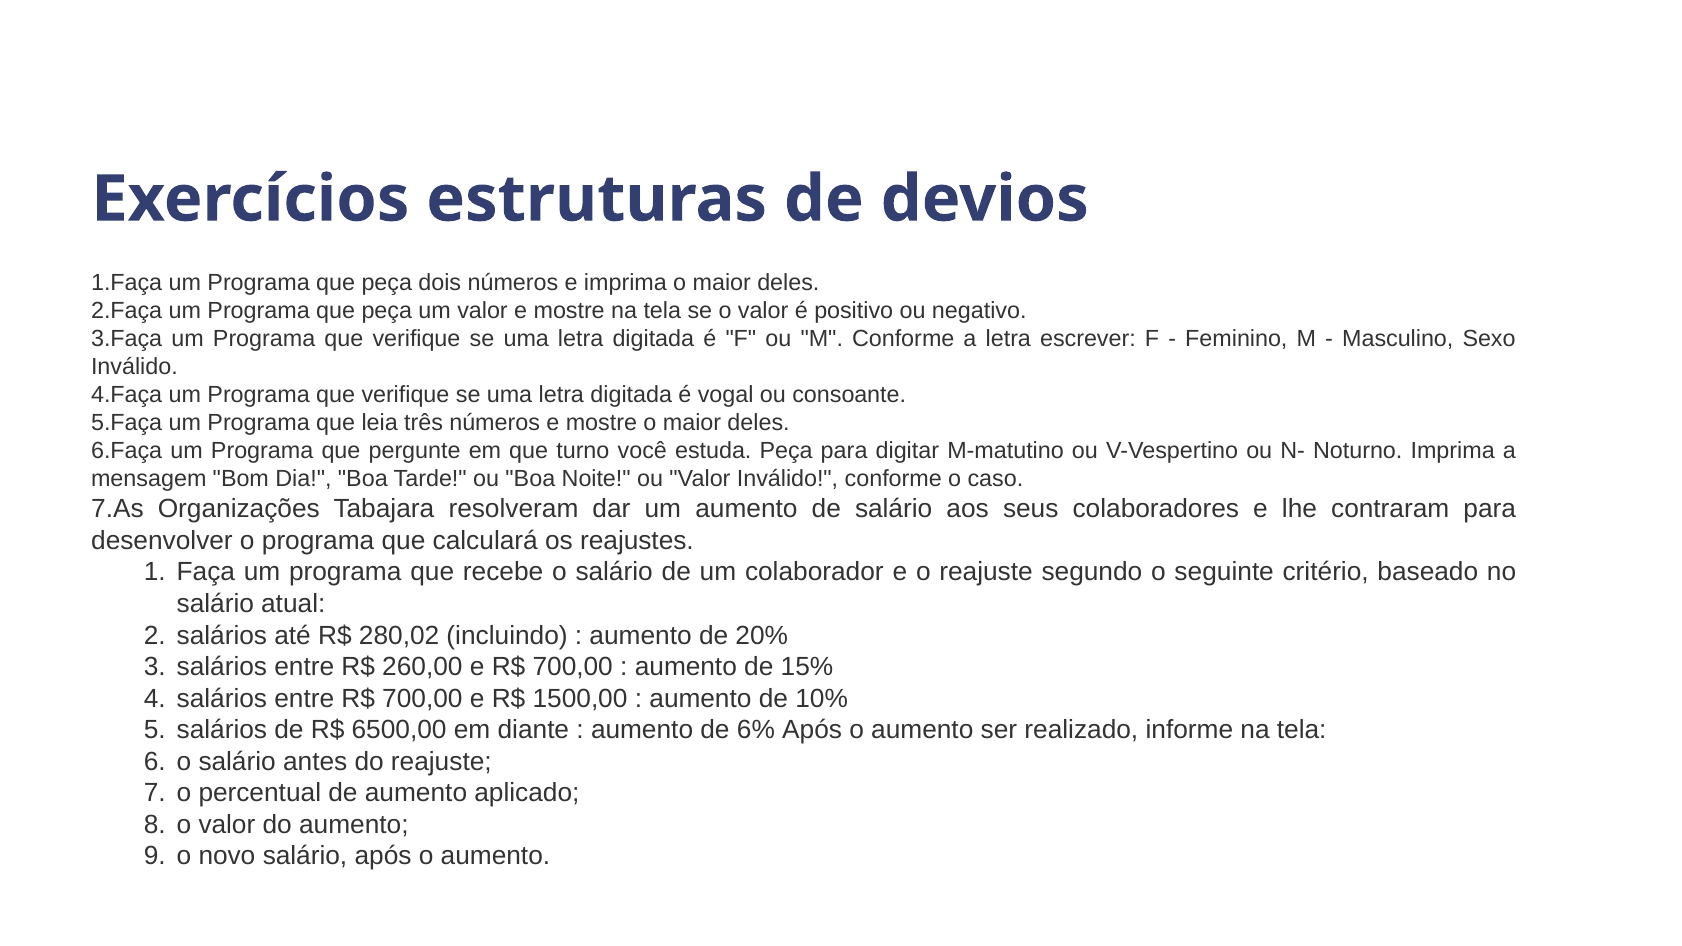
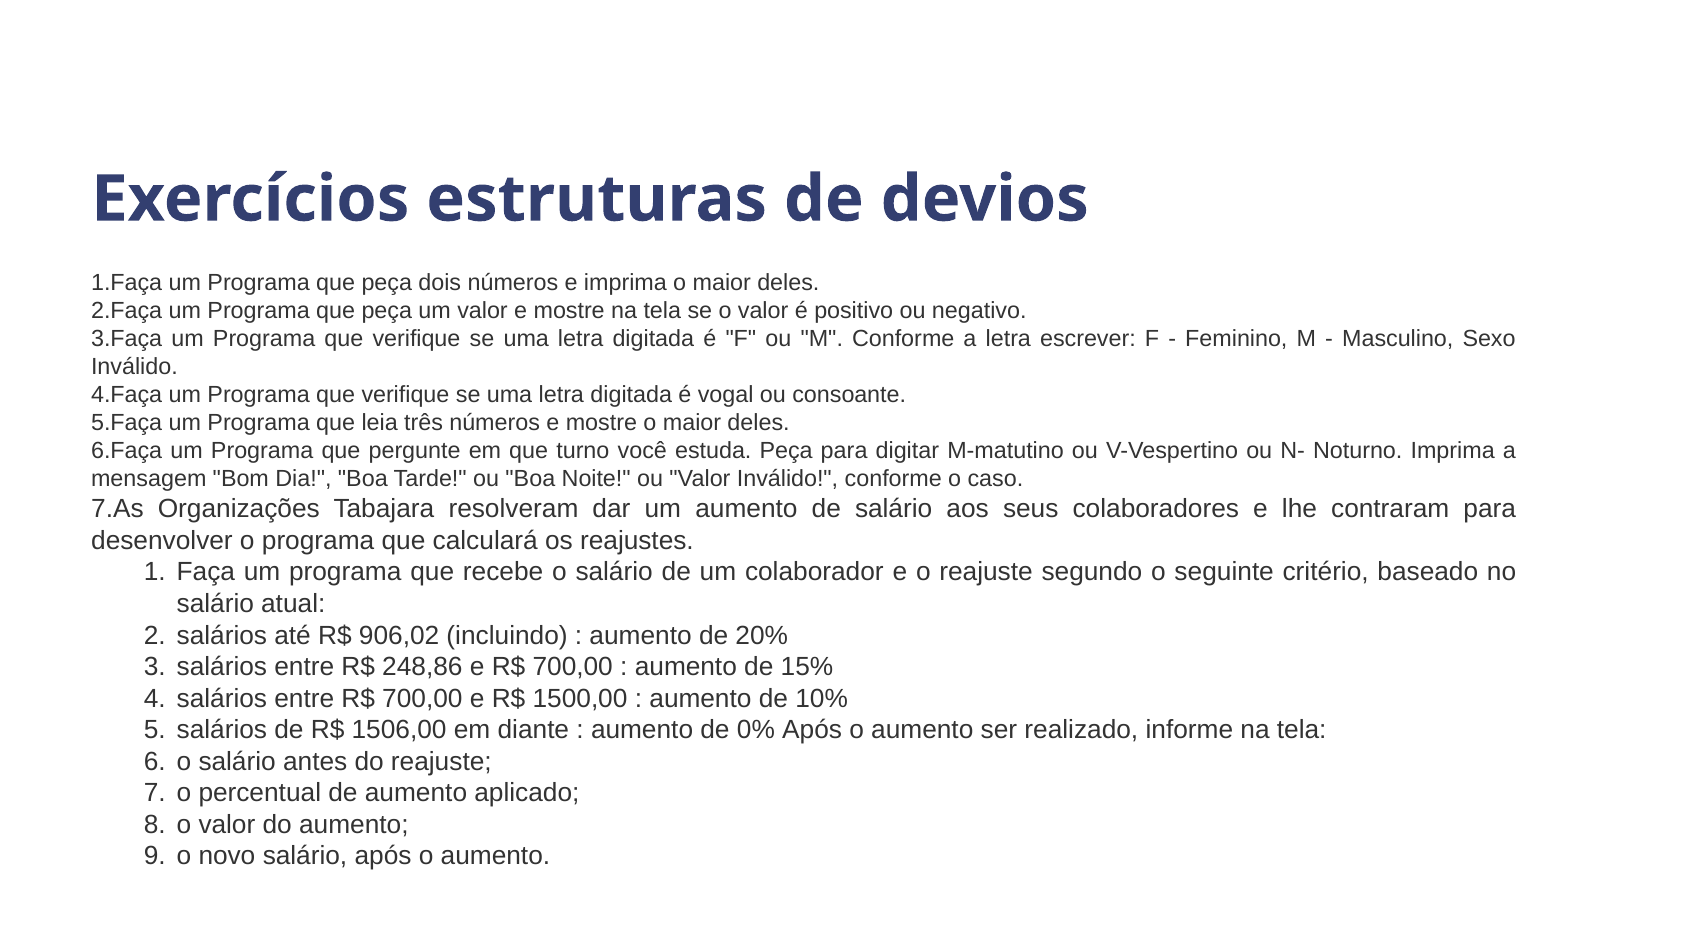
280,02: 280,02 -> 906,02 (399, 635)
260,00: 260,00 -> 248,86 (422, 667)
6500,00: 6500,00 -> 1506,00 (399, 730)
6%: 6% -> 0% (756, 730)
